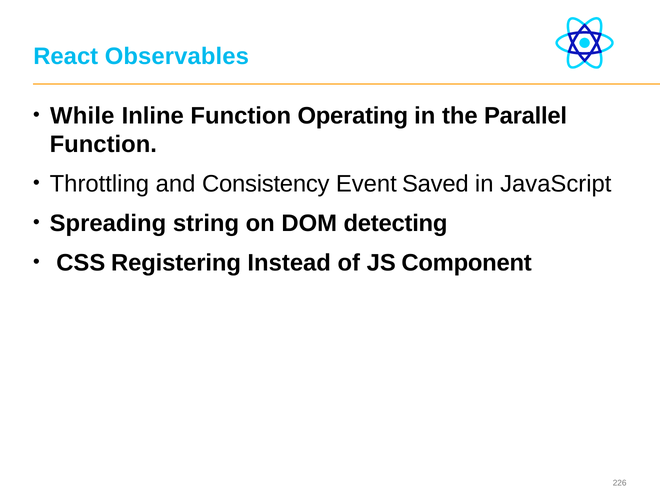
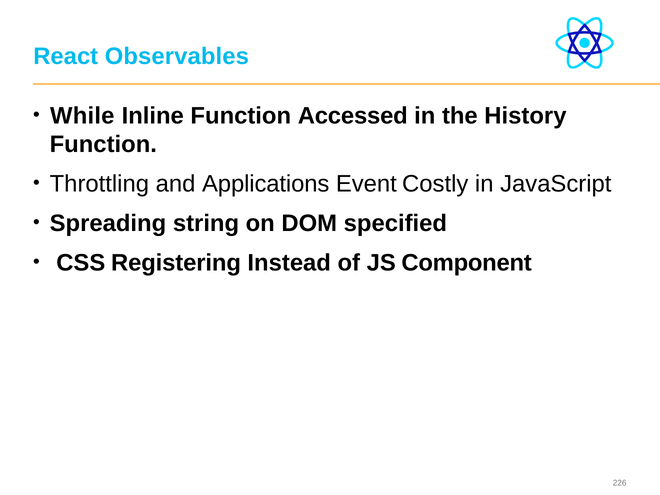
Operating: Operating -> Accessed (353, 116)
Parallel: Parallel -> History (525, 116)
Consistency: Consistency -> Applications (266, 184)
Saved: Saved -> Costly (435, 184)
detecting: detecting -> specified (395, 223)
